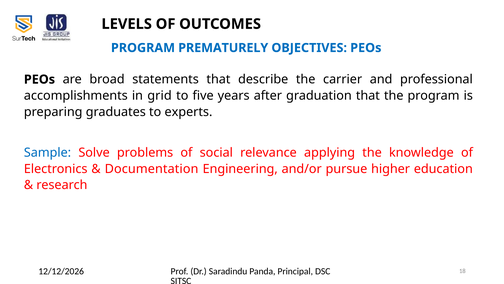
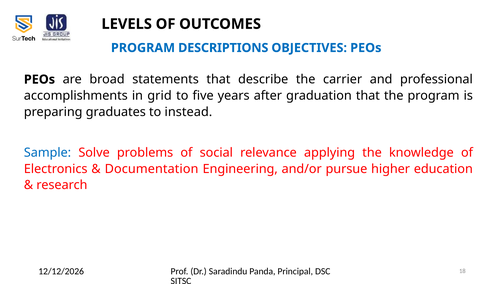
PREMATURELY: PREMATURELY -> DESCRIPTIONS (223, 48)
experts: experts -> instead (188, 112)
